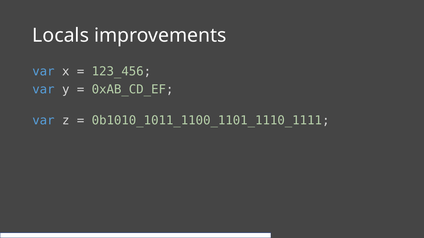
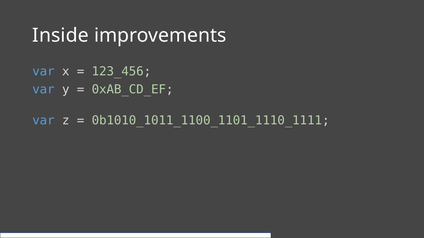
Locals: Locals -> Inside (61, 36)
